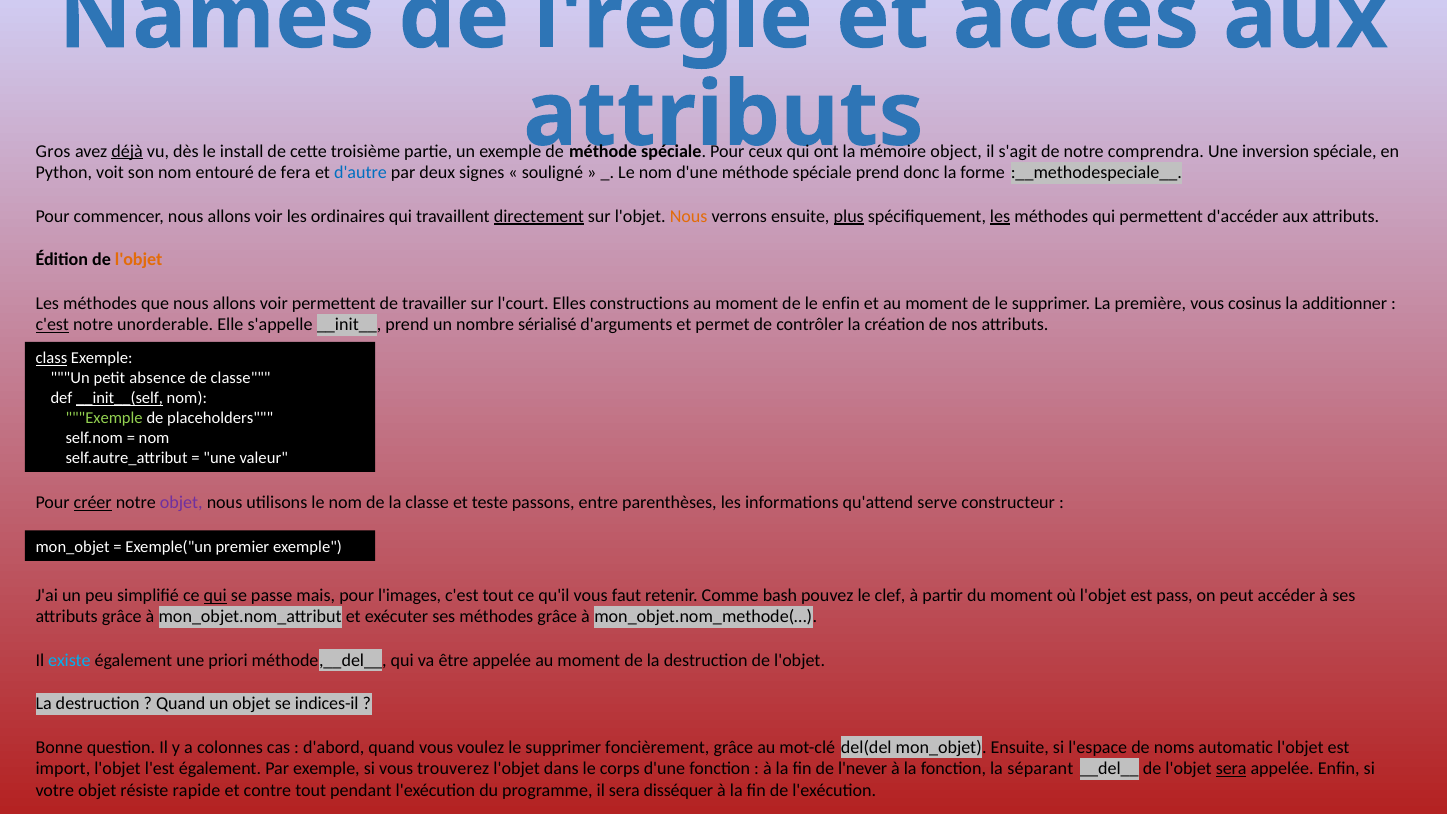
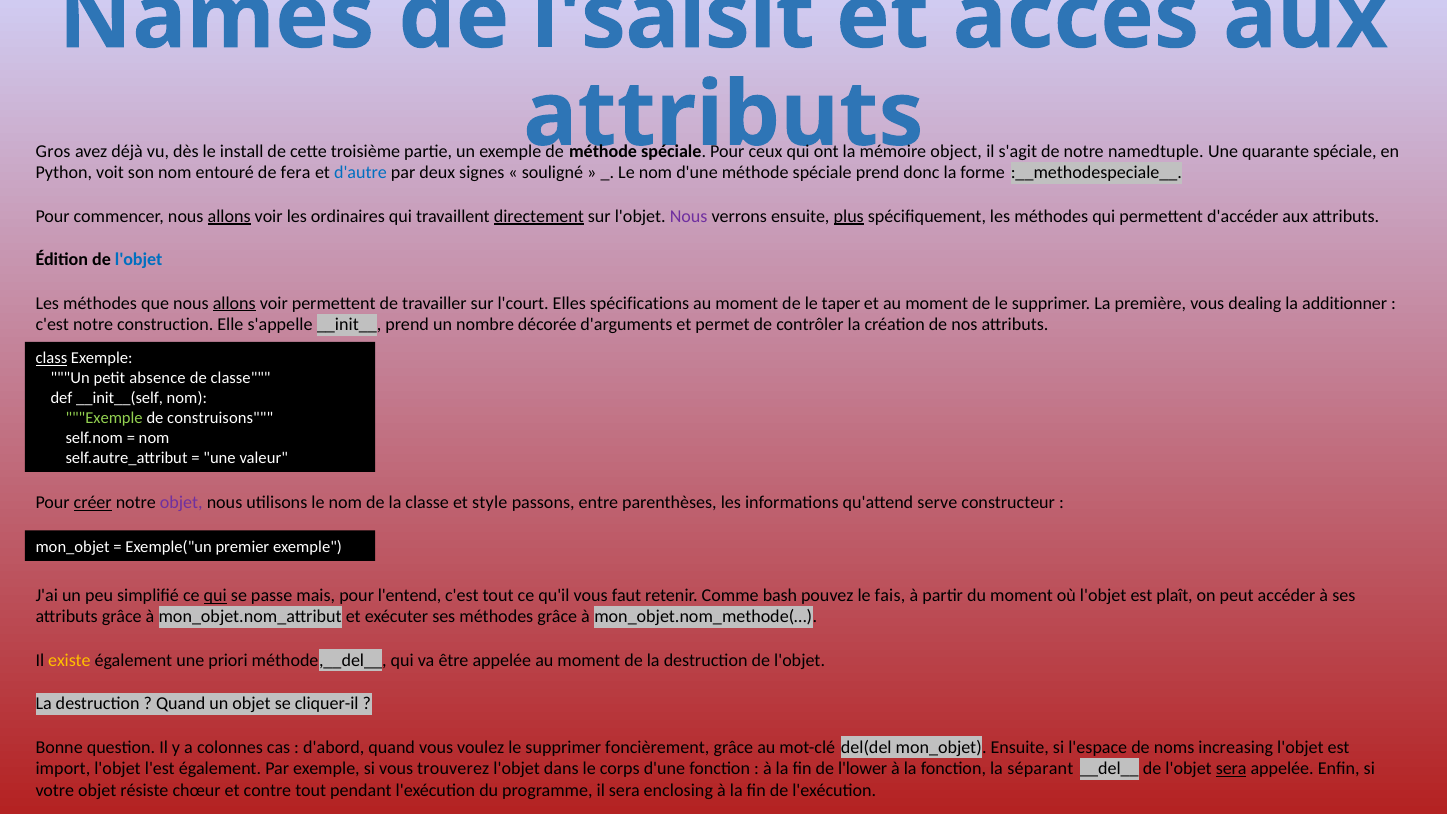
l'règle: l'règle -> l'saisit (673, 17)
déjà underline: present -> none (127, 151)
comprendra: comprendra -> namedtuple (1156, 151)
inversion: inversion -> quarante (1276, 151)
allons underline: none -> present (229, 216)
Nous colour: orange -> purple (689, 216)
les underline: present -> none (1000, 216)
l'objet colour: orange -> blue (139, 260)
allons underline: none -> present (234, 303)
constructions: constructions -> spécifications (640, 303)
le enfin: enfin -> taper (841, 303)
cosinus: cosinus -> dealing (1255, 303)
c'est underline: present -> none (52, 325)
unorderable: unorderable -> construction (165, 325)
sérialisé: sérialisé -> décorée (547, 325)
__init__(self underline: present -> none (120, 398)
placeholders: placeholders -> construisons (220, 418)
teste: teste -> style (490, 503)
l'images: l'images -> l'entend (410, 595)
clef: clef -> fais (890, 595)
pass: pass -> plaît (1175, 595)
existe colour: light blue -> yellow (69, 660)
indices-il: indices-il -> cliquer-il (327, 704)
automatic: automatic -> increasing (1236, 747)
l'never: l'never -> l'lower (863, 769)
rapide: rapide -> chœur (197, 791)
disséquer: disséquer -> enclosing (678, 791)
